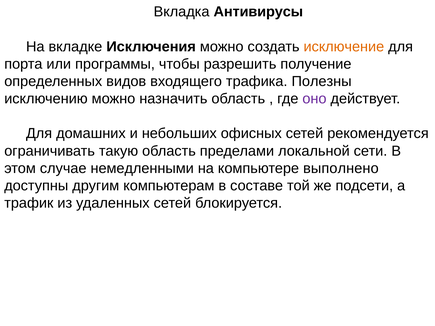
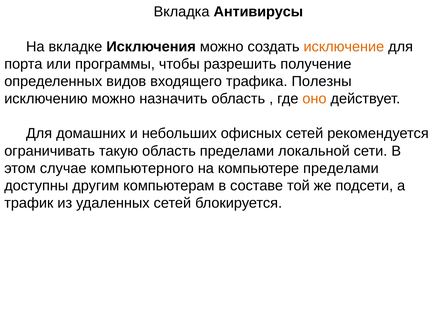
оно colour: purple -> orange (314, 99)
немедленными: немедленными -> компьютерного (142, 168)
компьютере выполнено: выполнено -> пределами (341, 168)
